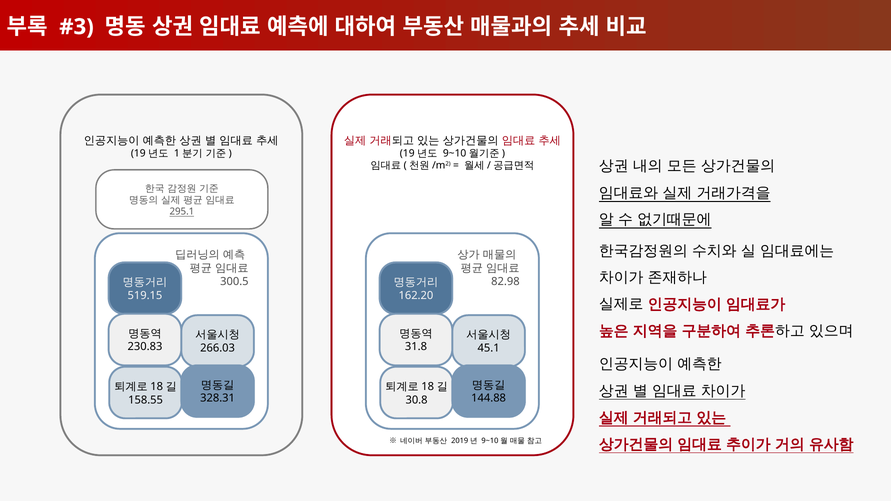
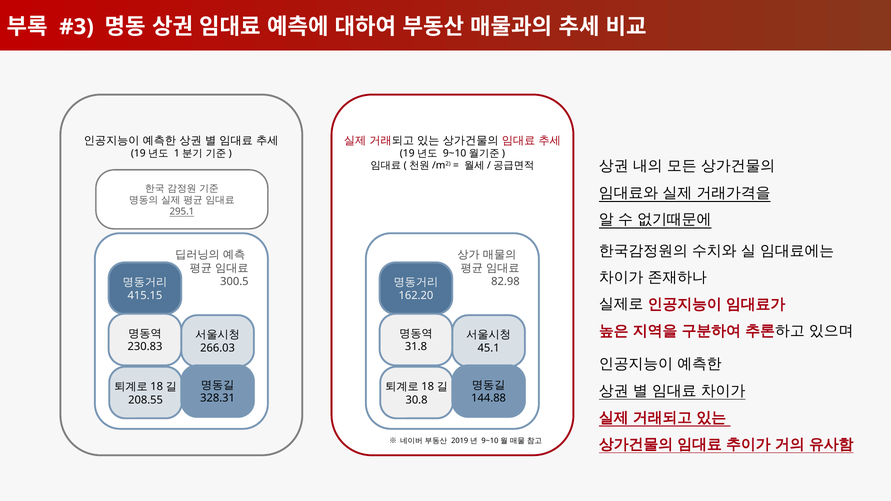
519.15: 519.15 -> 415.15 (145, 295)
158.55: 158.55 -> 208.55 (146, 400)
